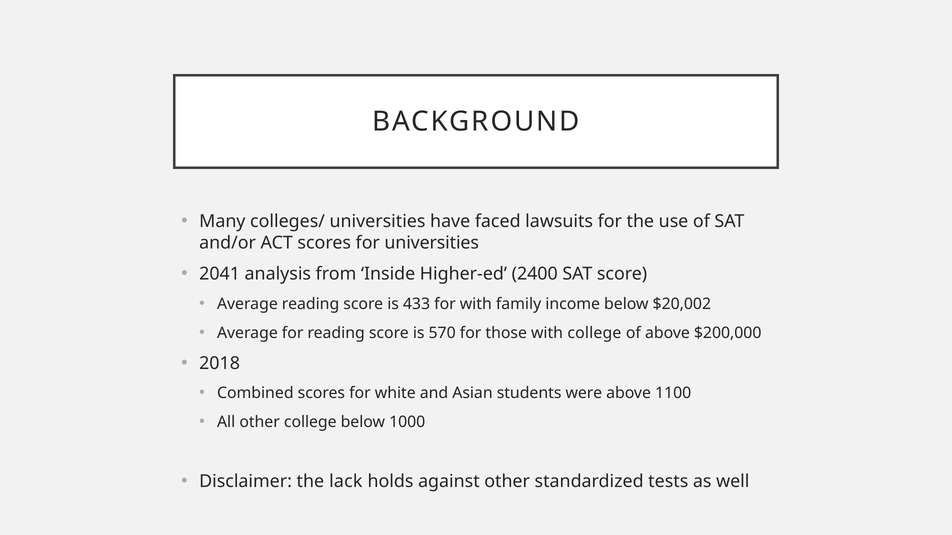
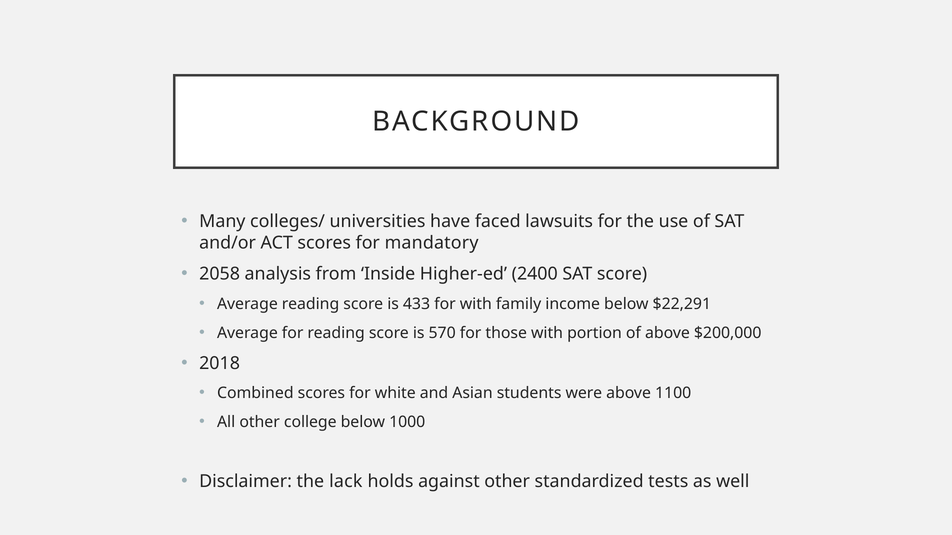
for universities: universities -> mandatory (432, 243)
2041: 2041 -> 2058 (220, 274)
$20,002: $20,002 -> $22,291 (682, 304)
with college: college -> portion (595, 333)
